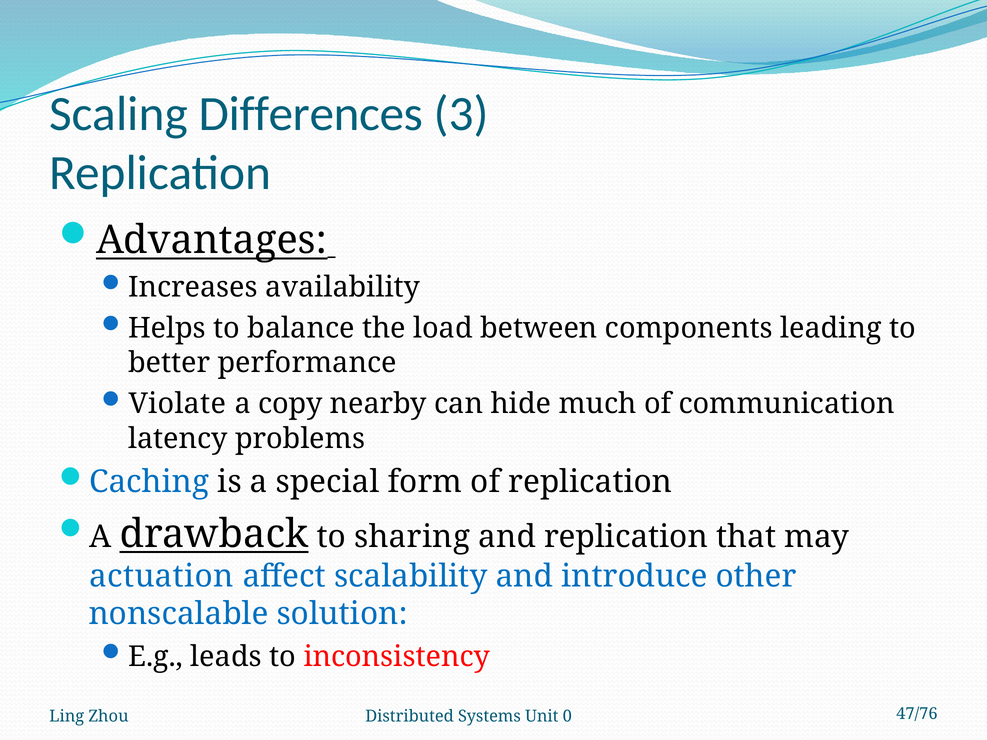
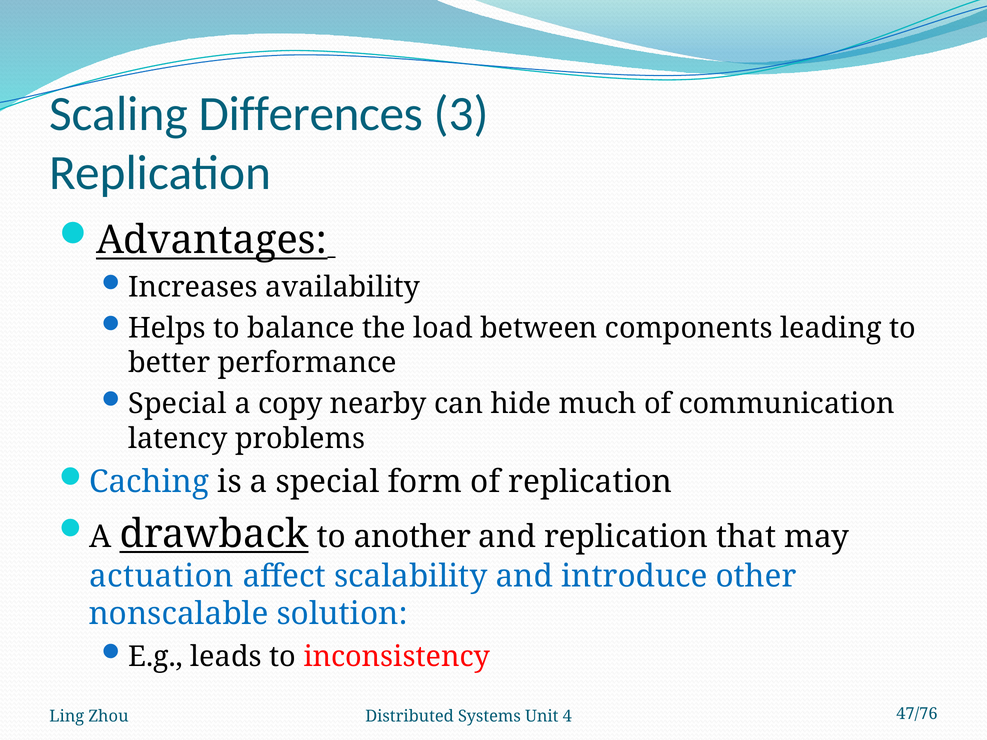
Violate: Violate -> Special (177, 404)
sharing: sharing -> another (412, 537)
0: 0 -> 4 (567, 717)
